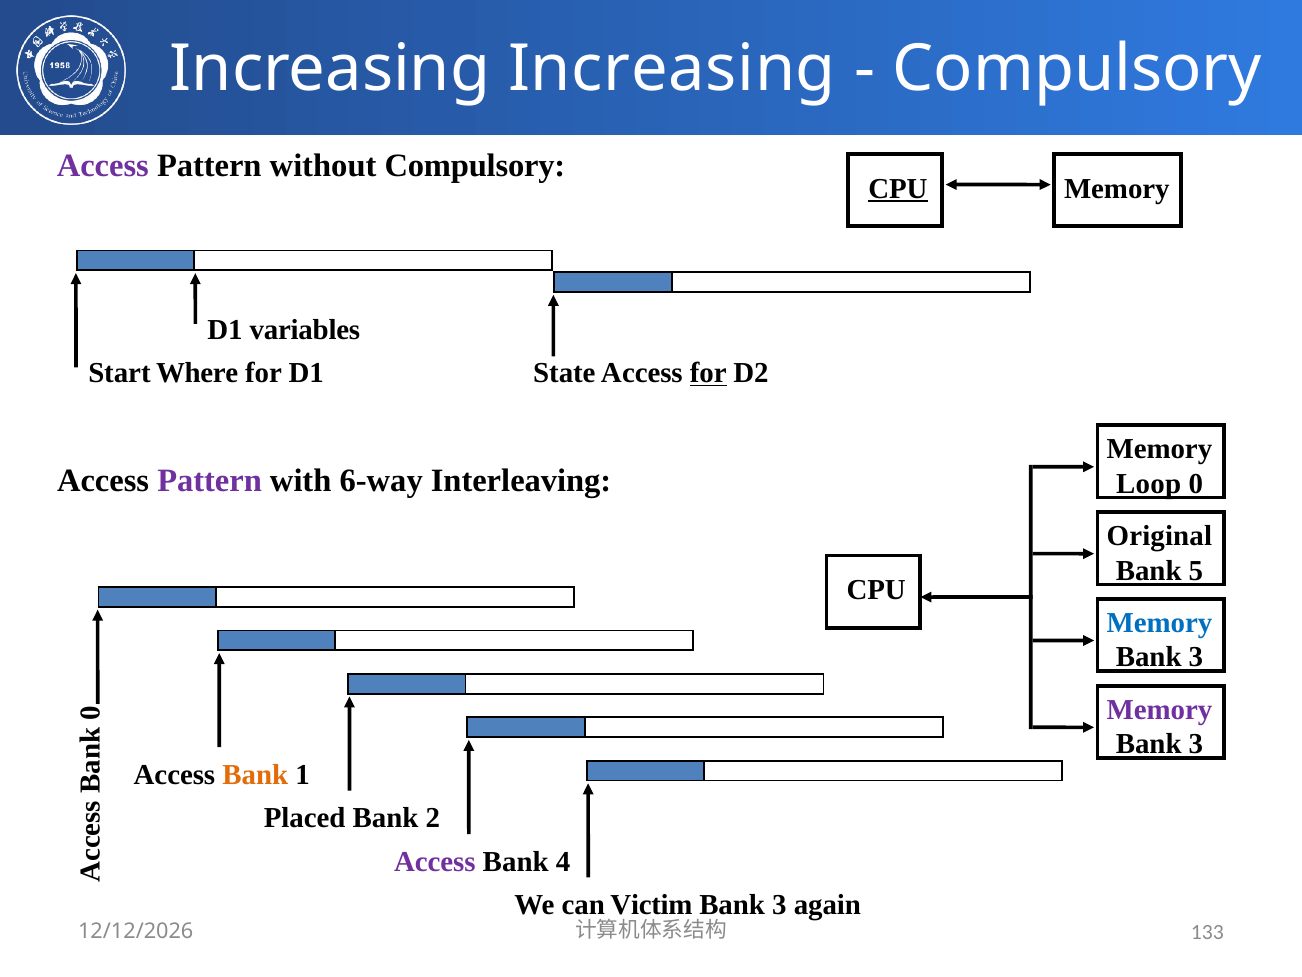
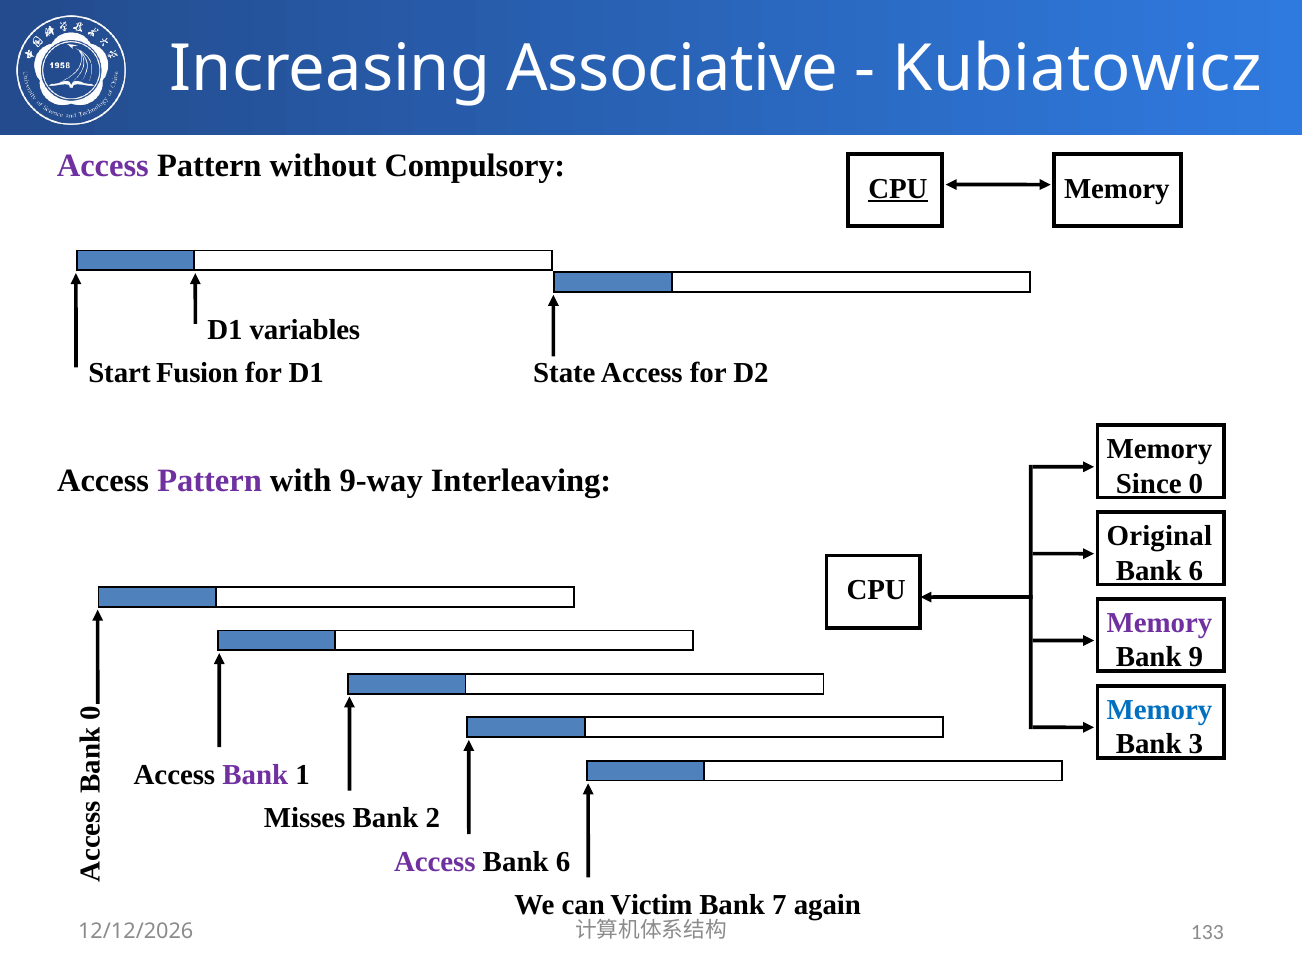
Increasing Increasing: Increasing -> Associative (673, 69)
Compulsory: Compulsory -> Kubiatowicz (1077, 69)
Where: Where -> Fusion (197, 373)
for underline: present -> none (708, 373)
6-way: 6-way -> 9-way (381, 481)
Loop: Loop -> Since (1149, 483)
5: 5 -> 6 (1196, 570)
Memory colour: blue -> purple (1159, 622)
3: 3 -> 9 (1196, 657)
Memory colour: purple -> blue (1159, 709)
Bank colour: orange -> purple (255, 774)
Placed: Placed -> Misses (305, 818)
4: 4 -> 6 (563, 861)
3: 3 -> 7 (779, 905)
